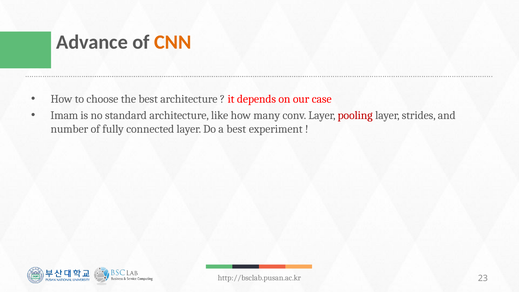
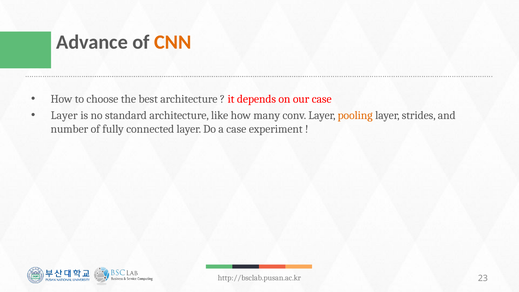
Imam: Imam -> Layer (64, 115)
pooling colour: red -> orange (355, 115)
a best: best -> case (236, 129)
